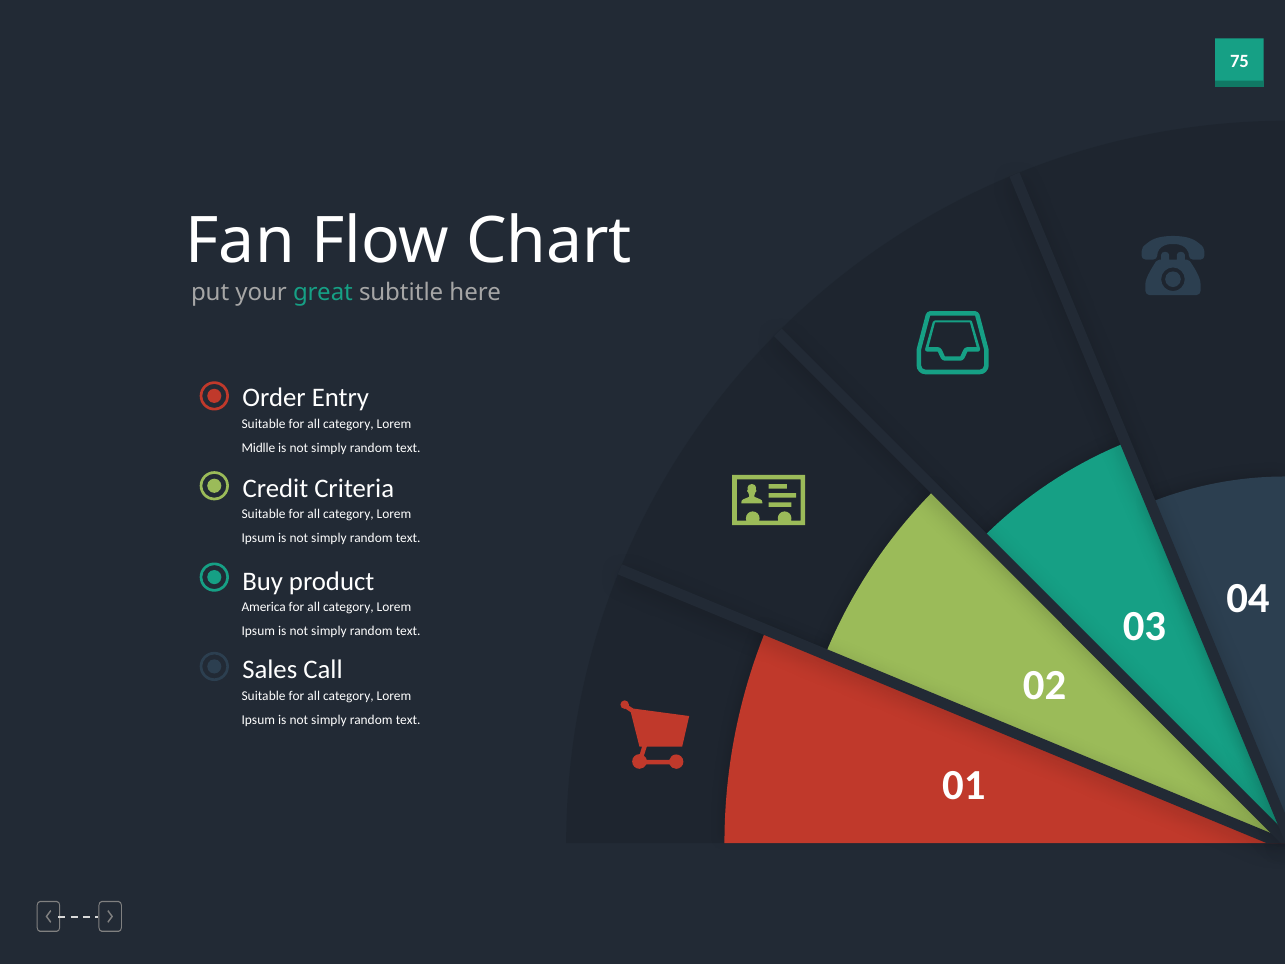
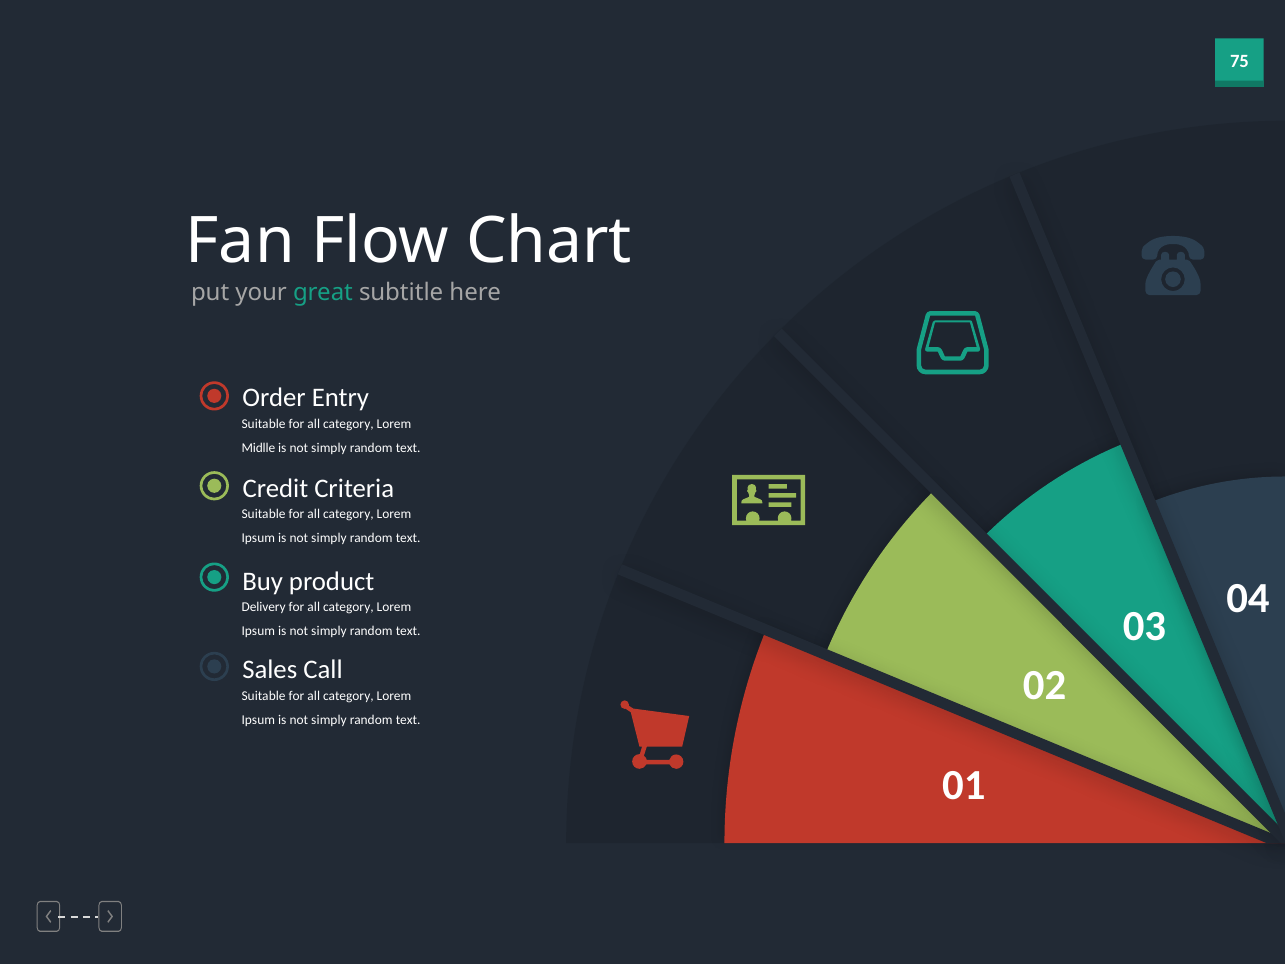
America: America -> Delivery (264, 607)
